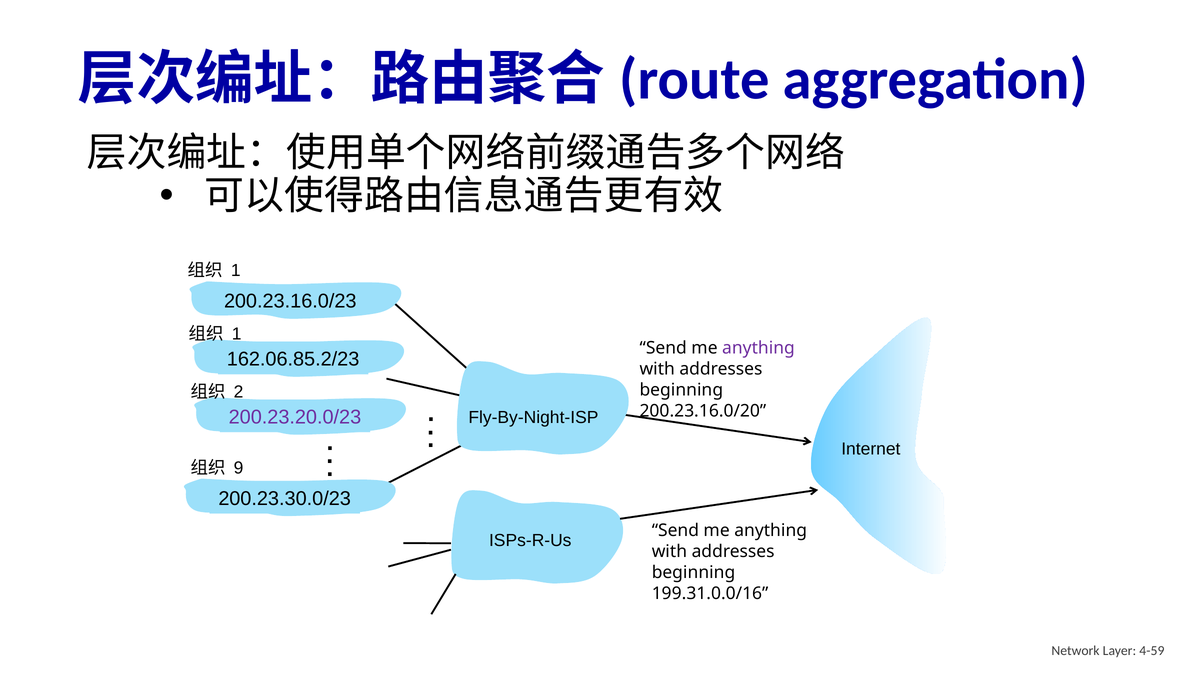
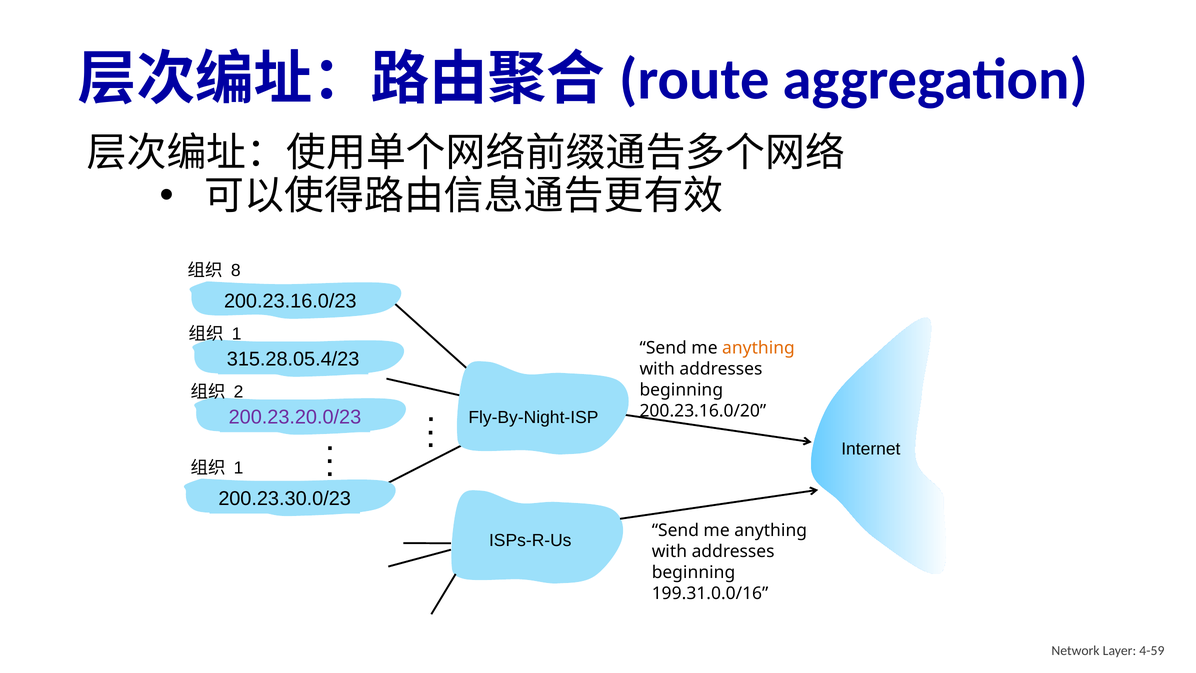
1: 1 -> 8 (236, 271)
anything colour: purple -> orange (758, 348)
162.06.85.2/23: 162.06.85.2/23 -> 315.28.05.4/23 (293, 359)
9: 9 -> 1 (239, 468)
